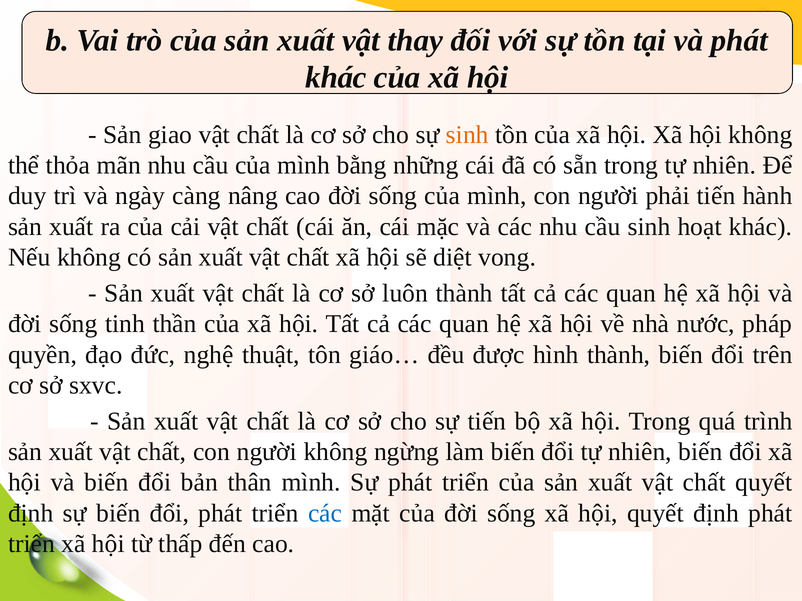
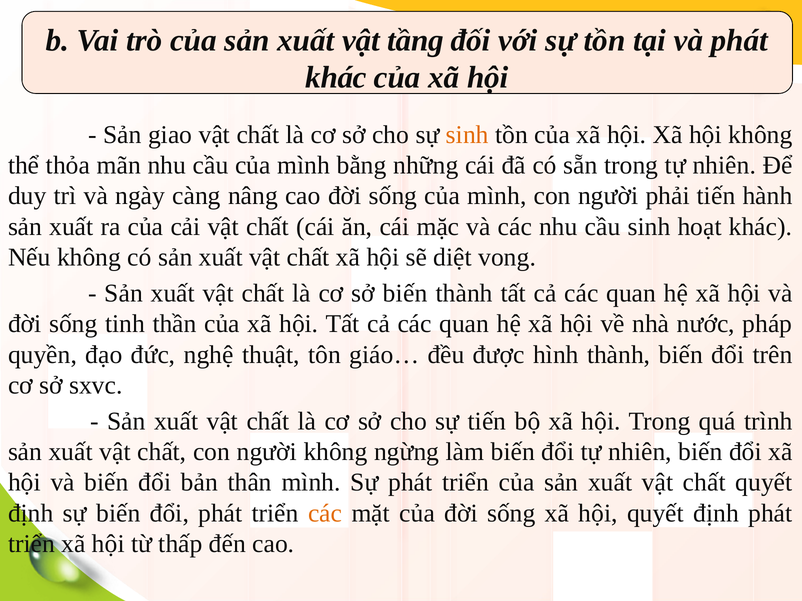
thay: thay -> tầng (416, 40)
sở luôn: luôn -> biến (405, 293)
các colour: blue -> orange (325, 514)
